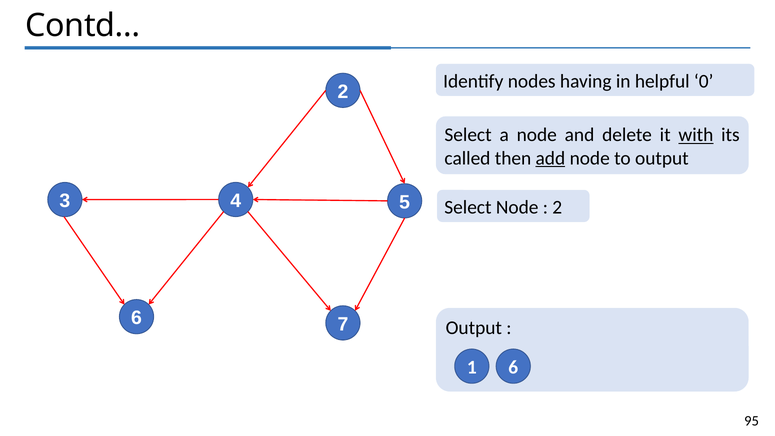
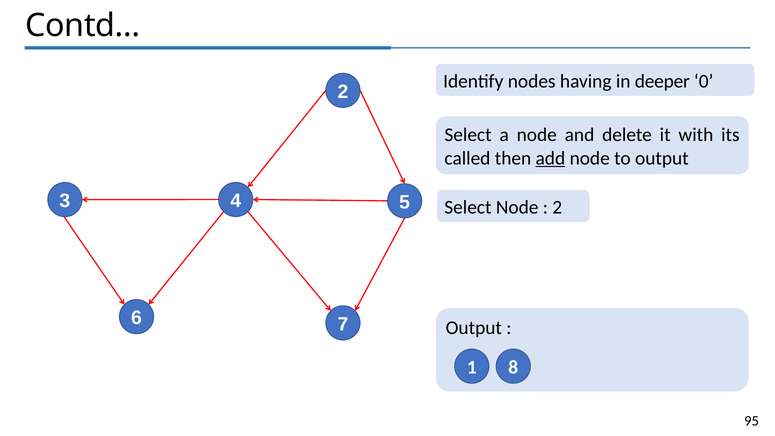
helpful: helpful -> deeper (662, 81)
with underline: present -> none (696, 135)
1 6: 6 -> 8 (513, 367)
